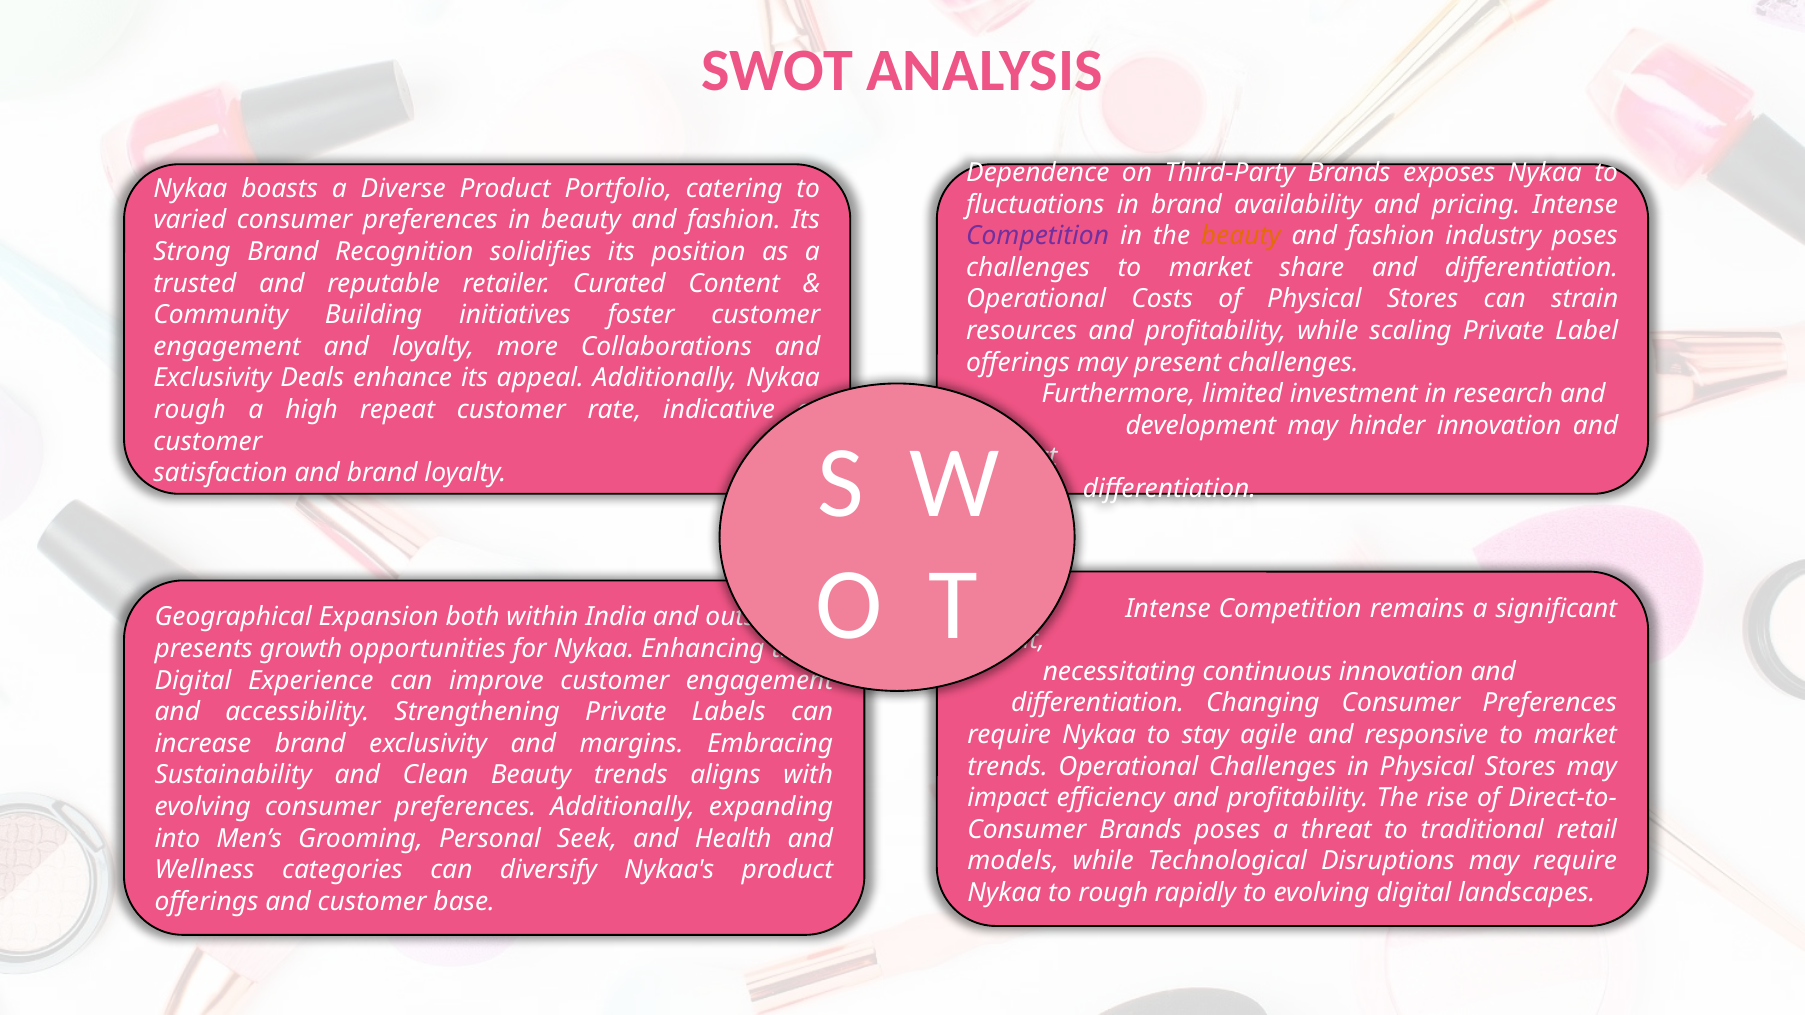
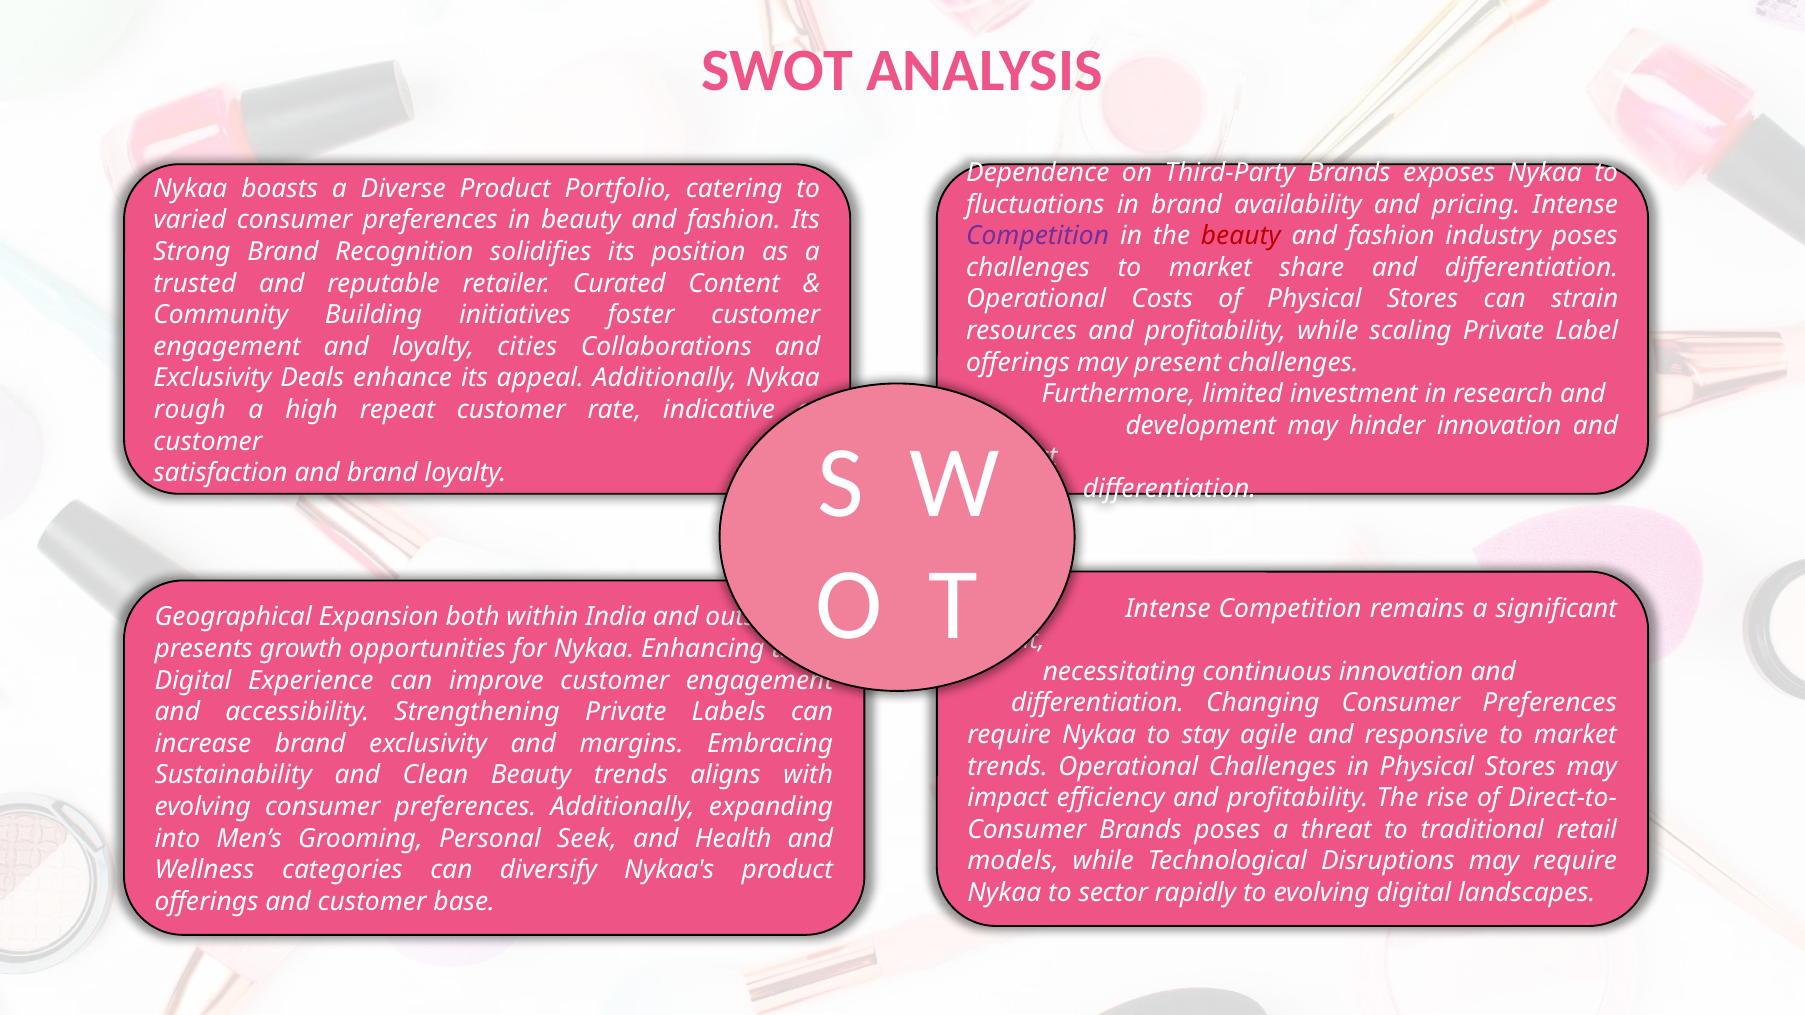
beauty colour: orange -> red (1241, 236)
more: more -> cities (527, 347)
to rough: rough -> sector (1113, 893)
